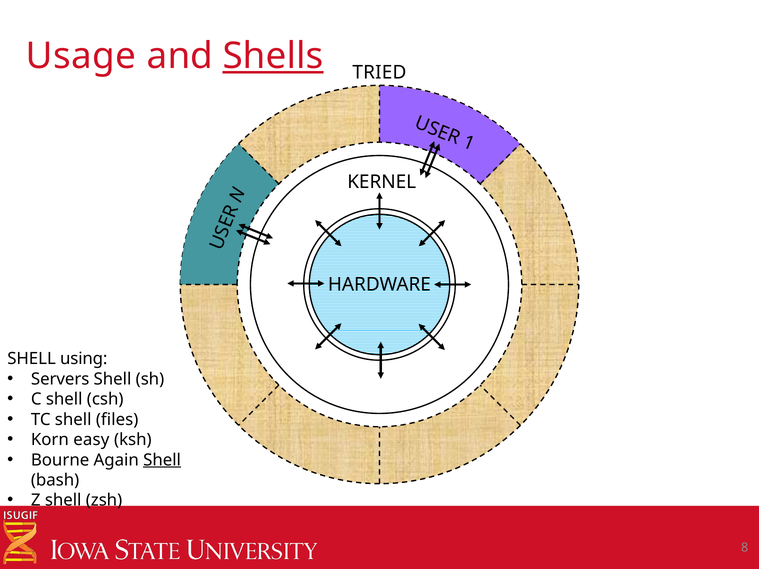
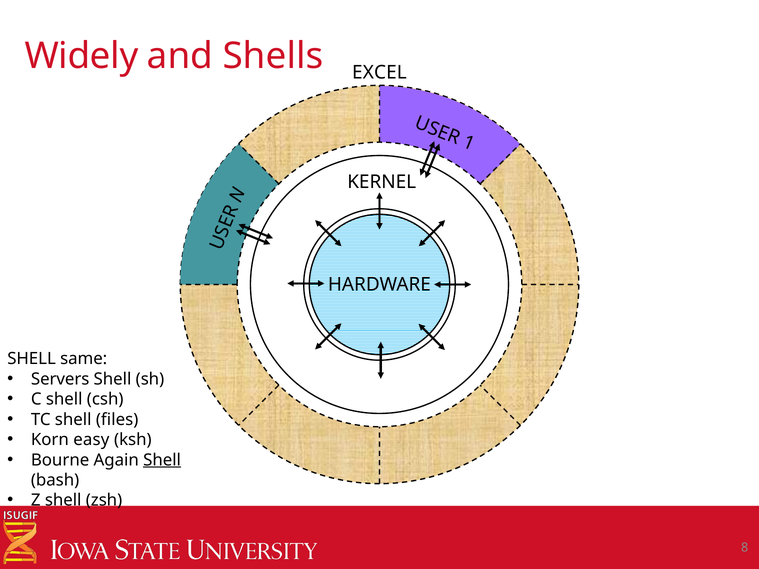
Usage: Usage -> Widely (81, 56)
Shells underline: present -> none (273, 56)
TRIED: TRIED -> EXCEL (379, 73)
using: using -> same (84, 359)
